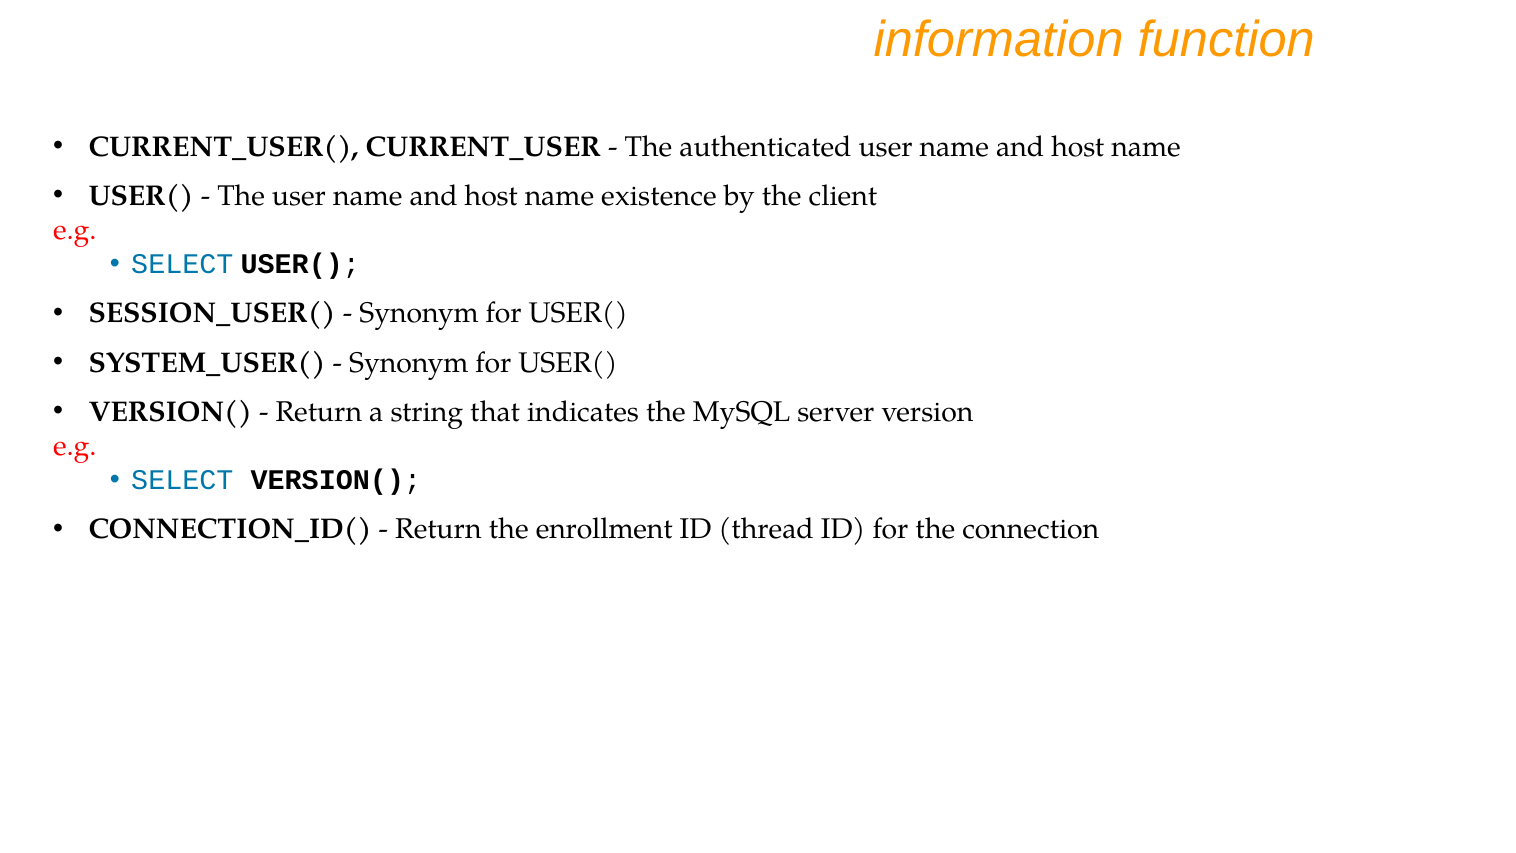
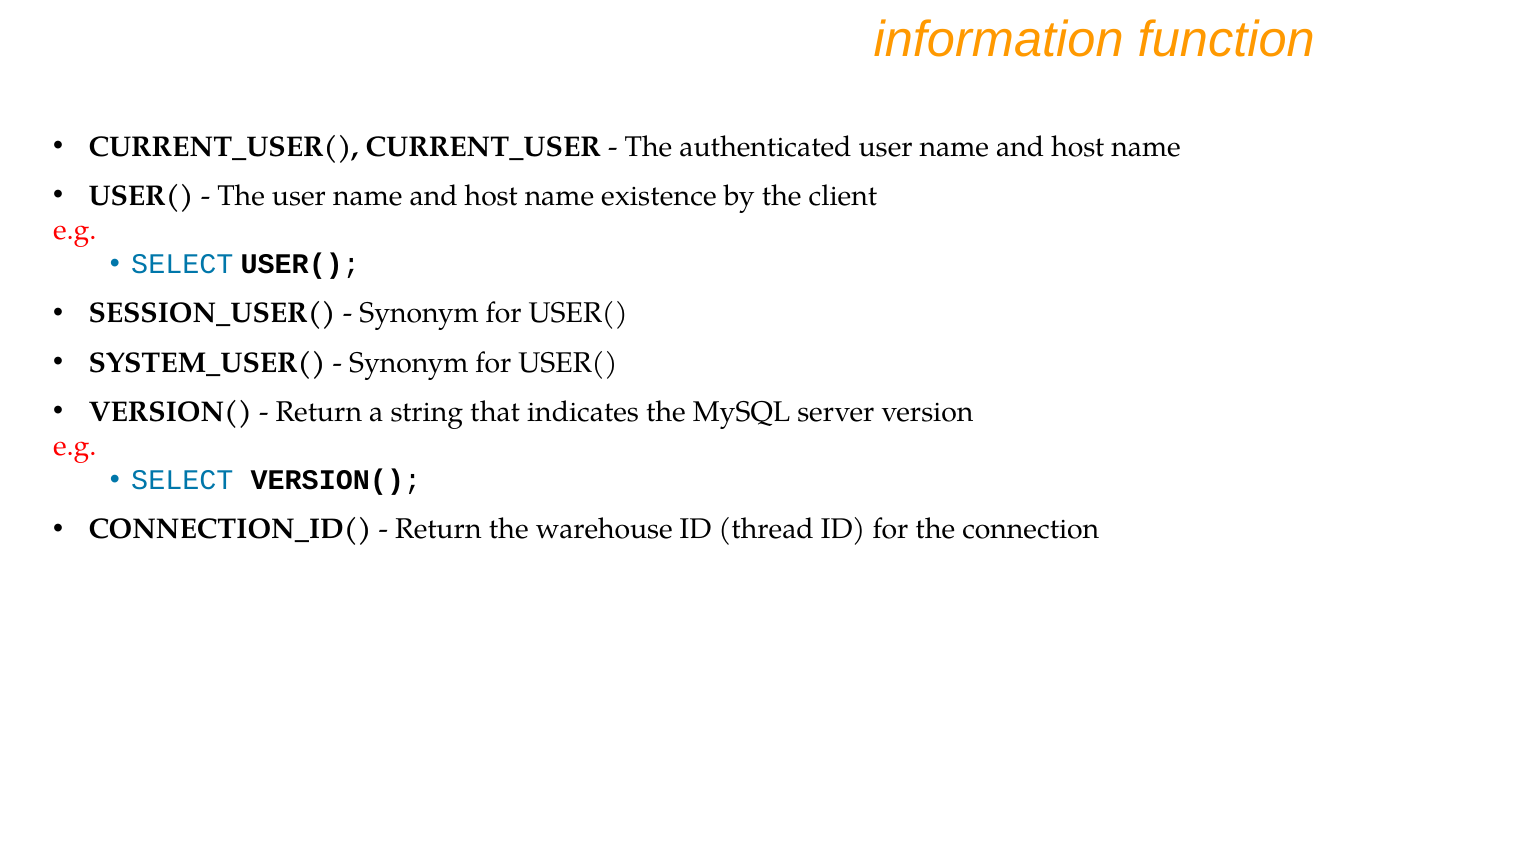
enrollment: enrollment -> warehouse (604, 529)
